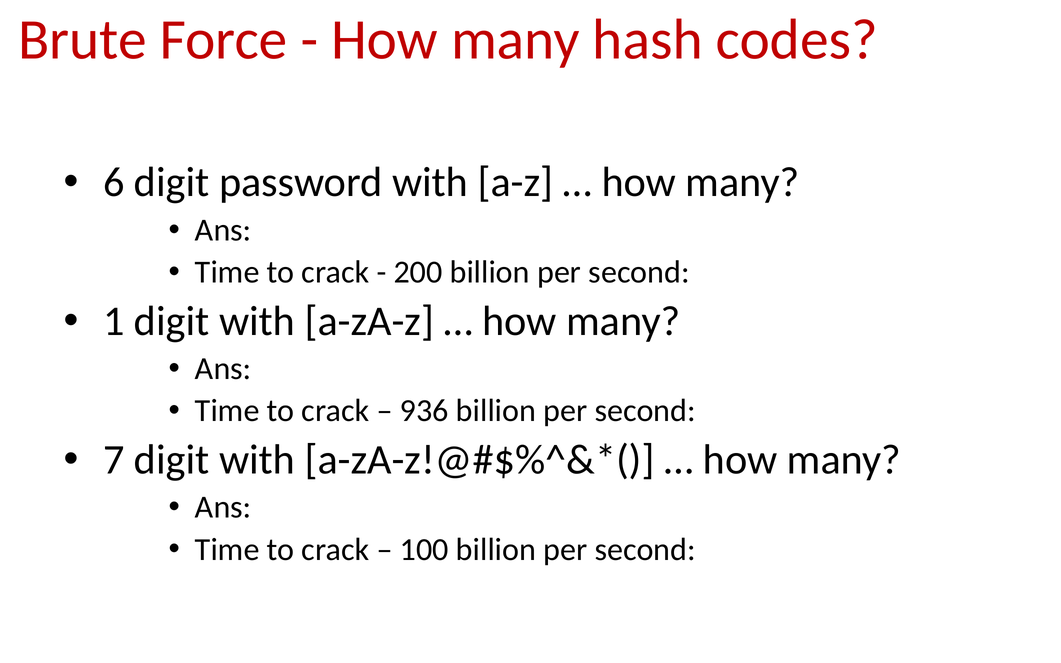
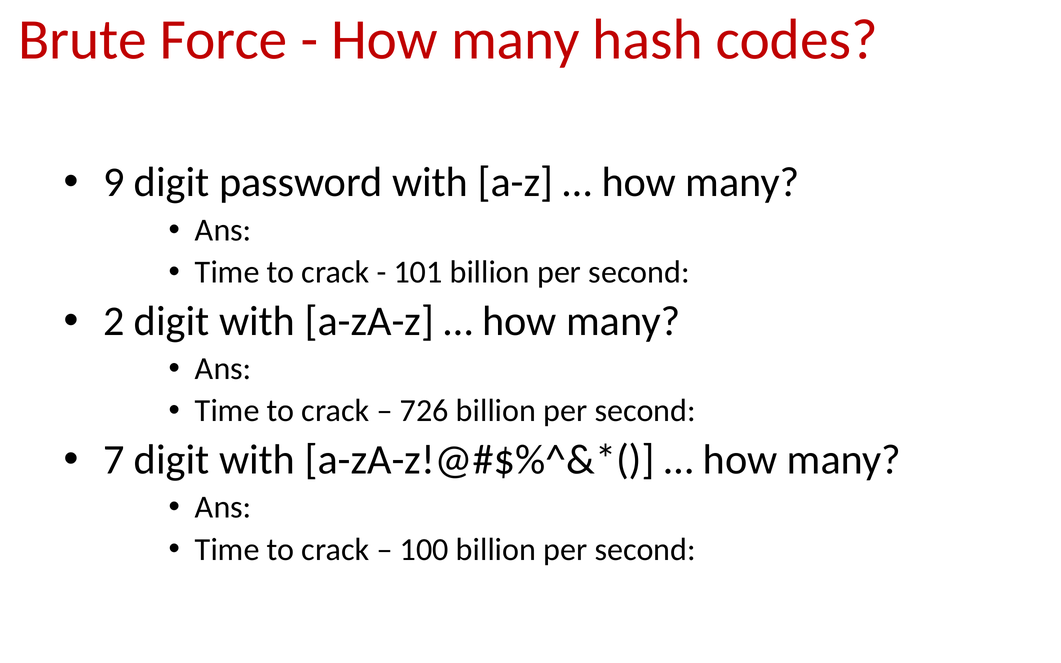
6: 6 -> 9 (114, 183)
200: 200 -> 101 (418, 272)
1: 1 -> 2 (114, 321)
936: 936 -> 726 (424, 411)
